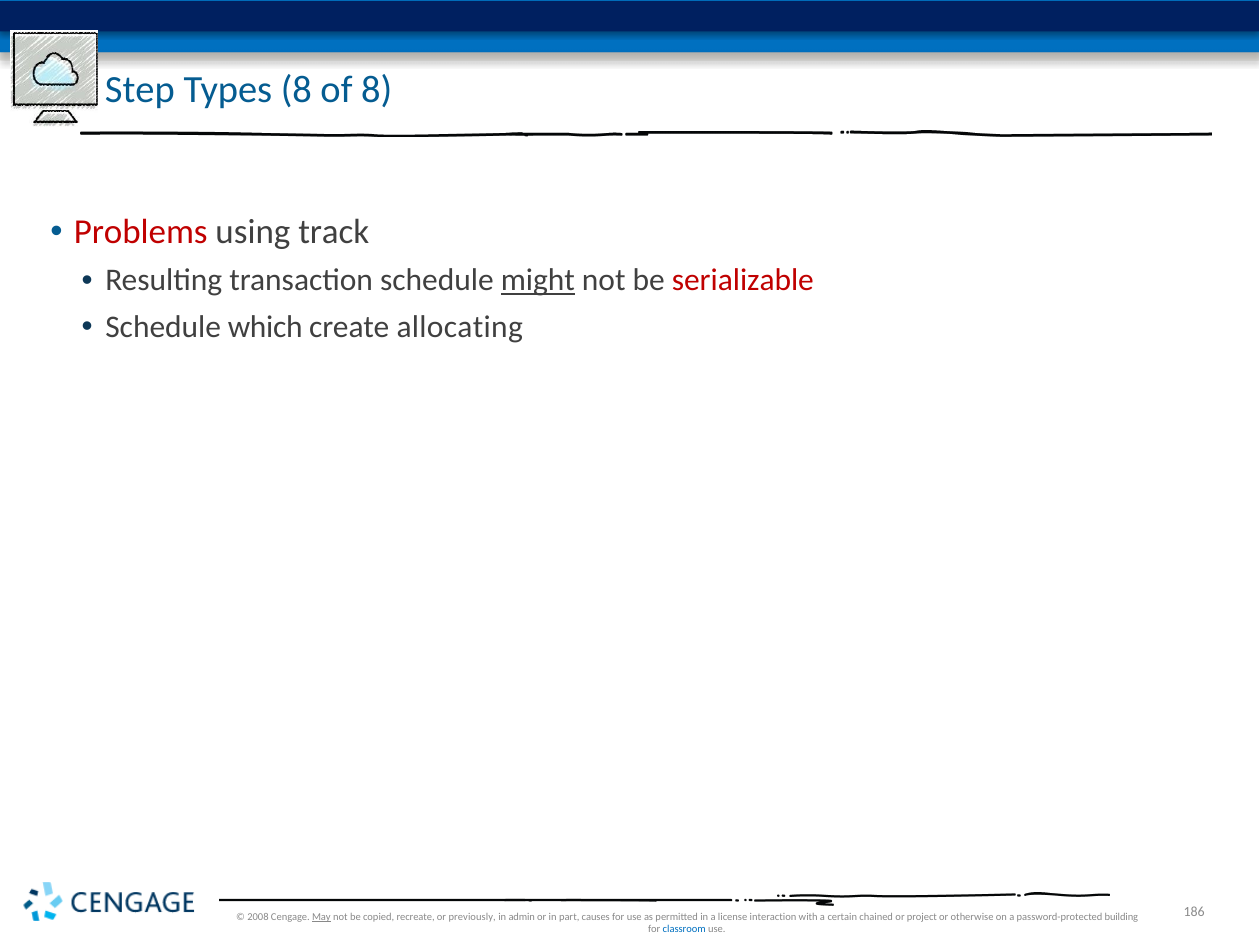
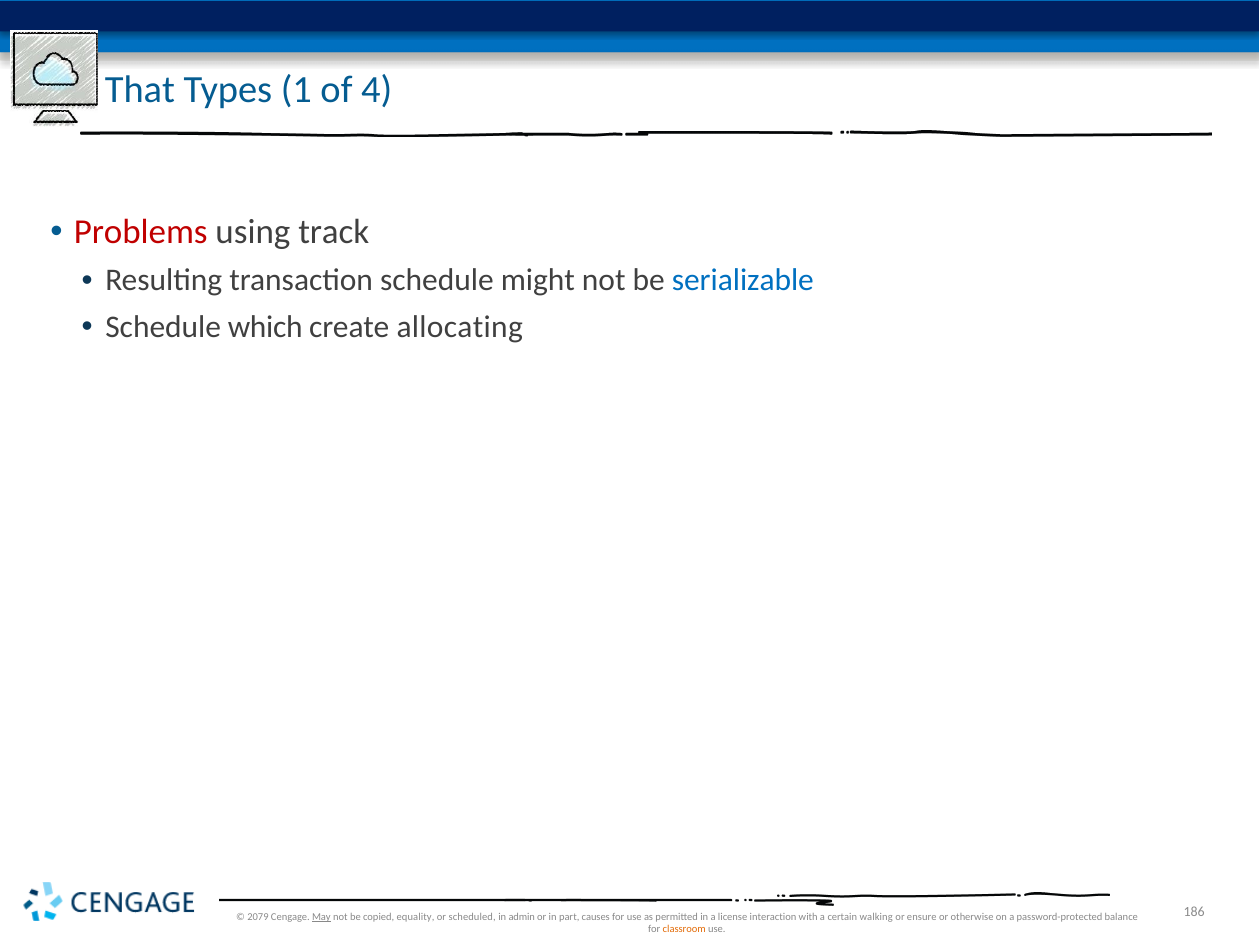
Step: Step -> That (140, 90)
Types 8: 8 -> 1 (296, 90)
of 8: 8 -> 4 (377, 90)
might underline: present -> none (538, 281)
serializable colour: red -> blue (743, 281)
2008: 2008 -> 2079 (258, 917)
recreate: recreate -> equality (416, 917)
previously: previously -> scheduled (472, 917)
chained: chained -> walking (876, 917)
project: project -> ensure (922, 917)
building: building -> balance (1121, 917)
classroom colour: blue -> orange (684, 930)
